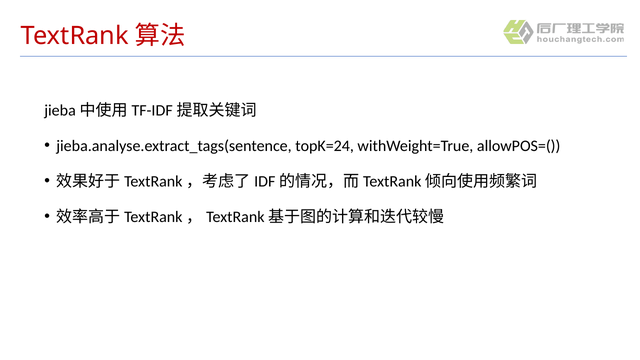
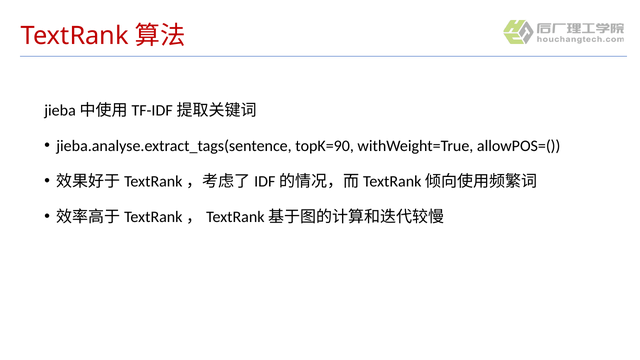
topK=24: topK=24 -> topK=90 (325, 146)
